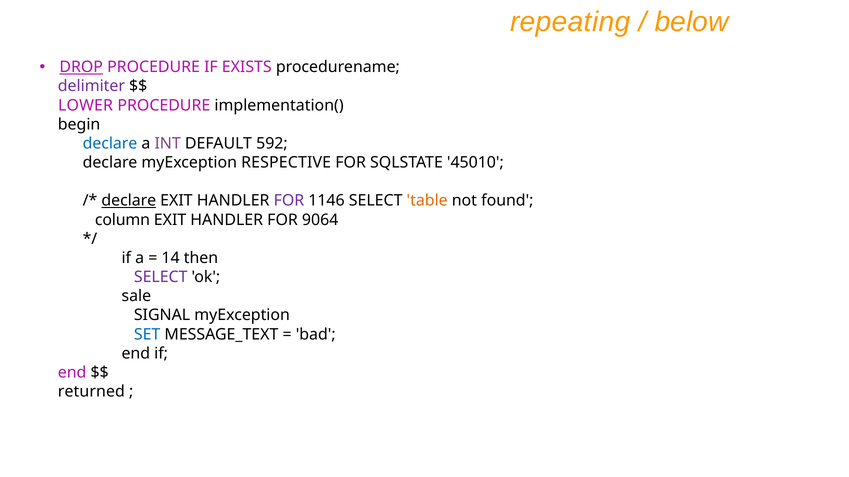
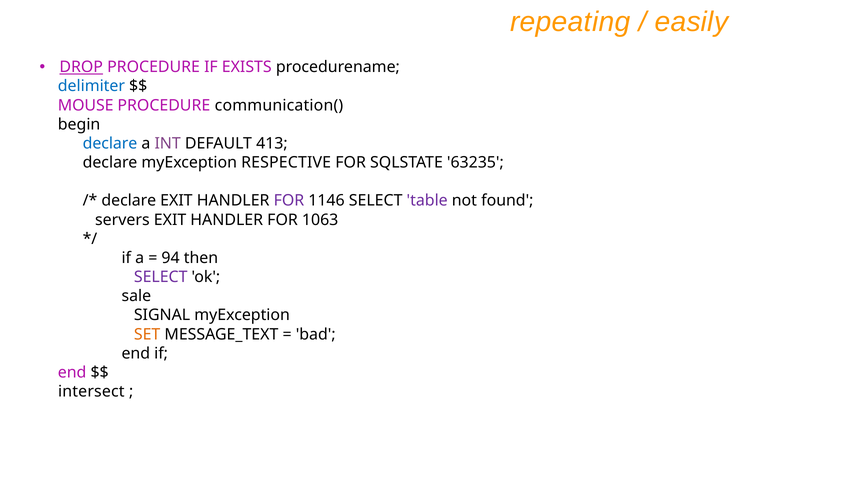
below: below -> easily (691, 22)
delimiter colour: purple -> blue (91, 86)
LOWER: LOWER -> MOUSE (86, 105)
implementation(: implementation( -> communication( (279, 105)
592: 592 -> 413 (272, 144)
45010: 45010 -> 63235 (475, 163)
declare underline: present -> none (129, 201)
table colour: orange -> purple (427, 201)
column: column -> servers (122, 220)
9064: 9064 -> 1063 (320, 220)
14: 14 -> 94 (171, 258)
SET colour: blue -> orange (147, 335)
returned: returned -> intersect (91, 392)
